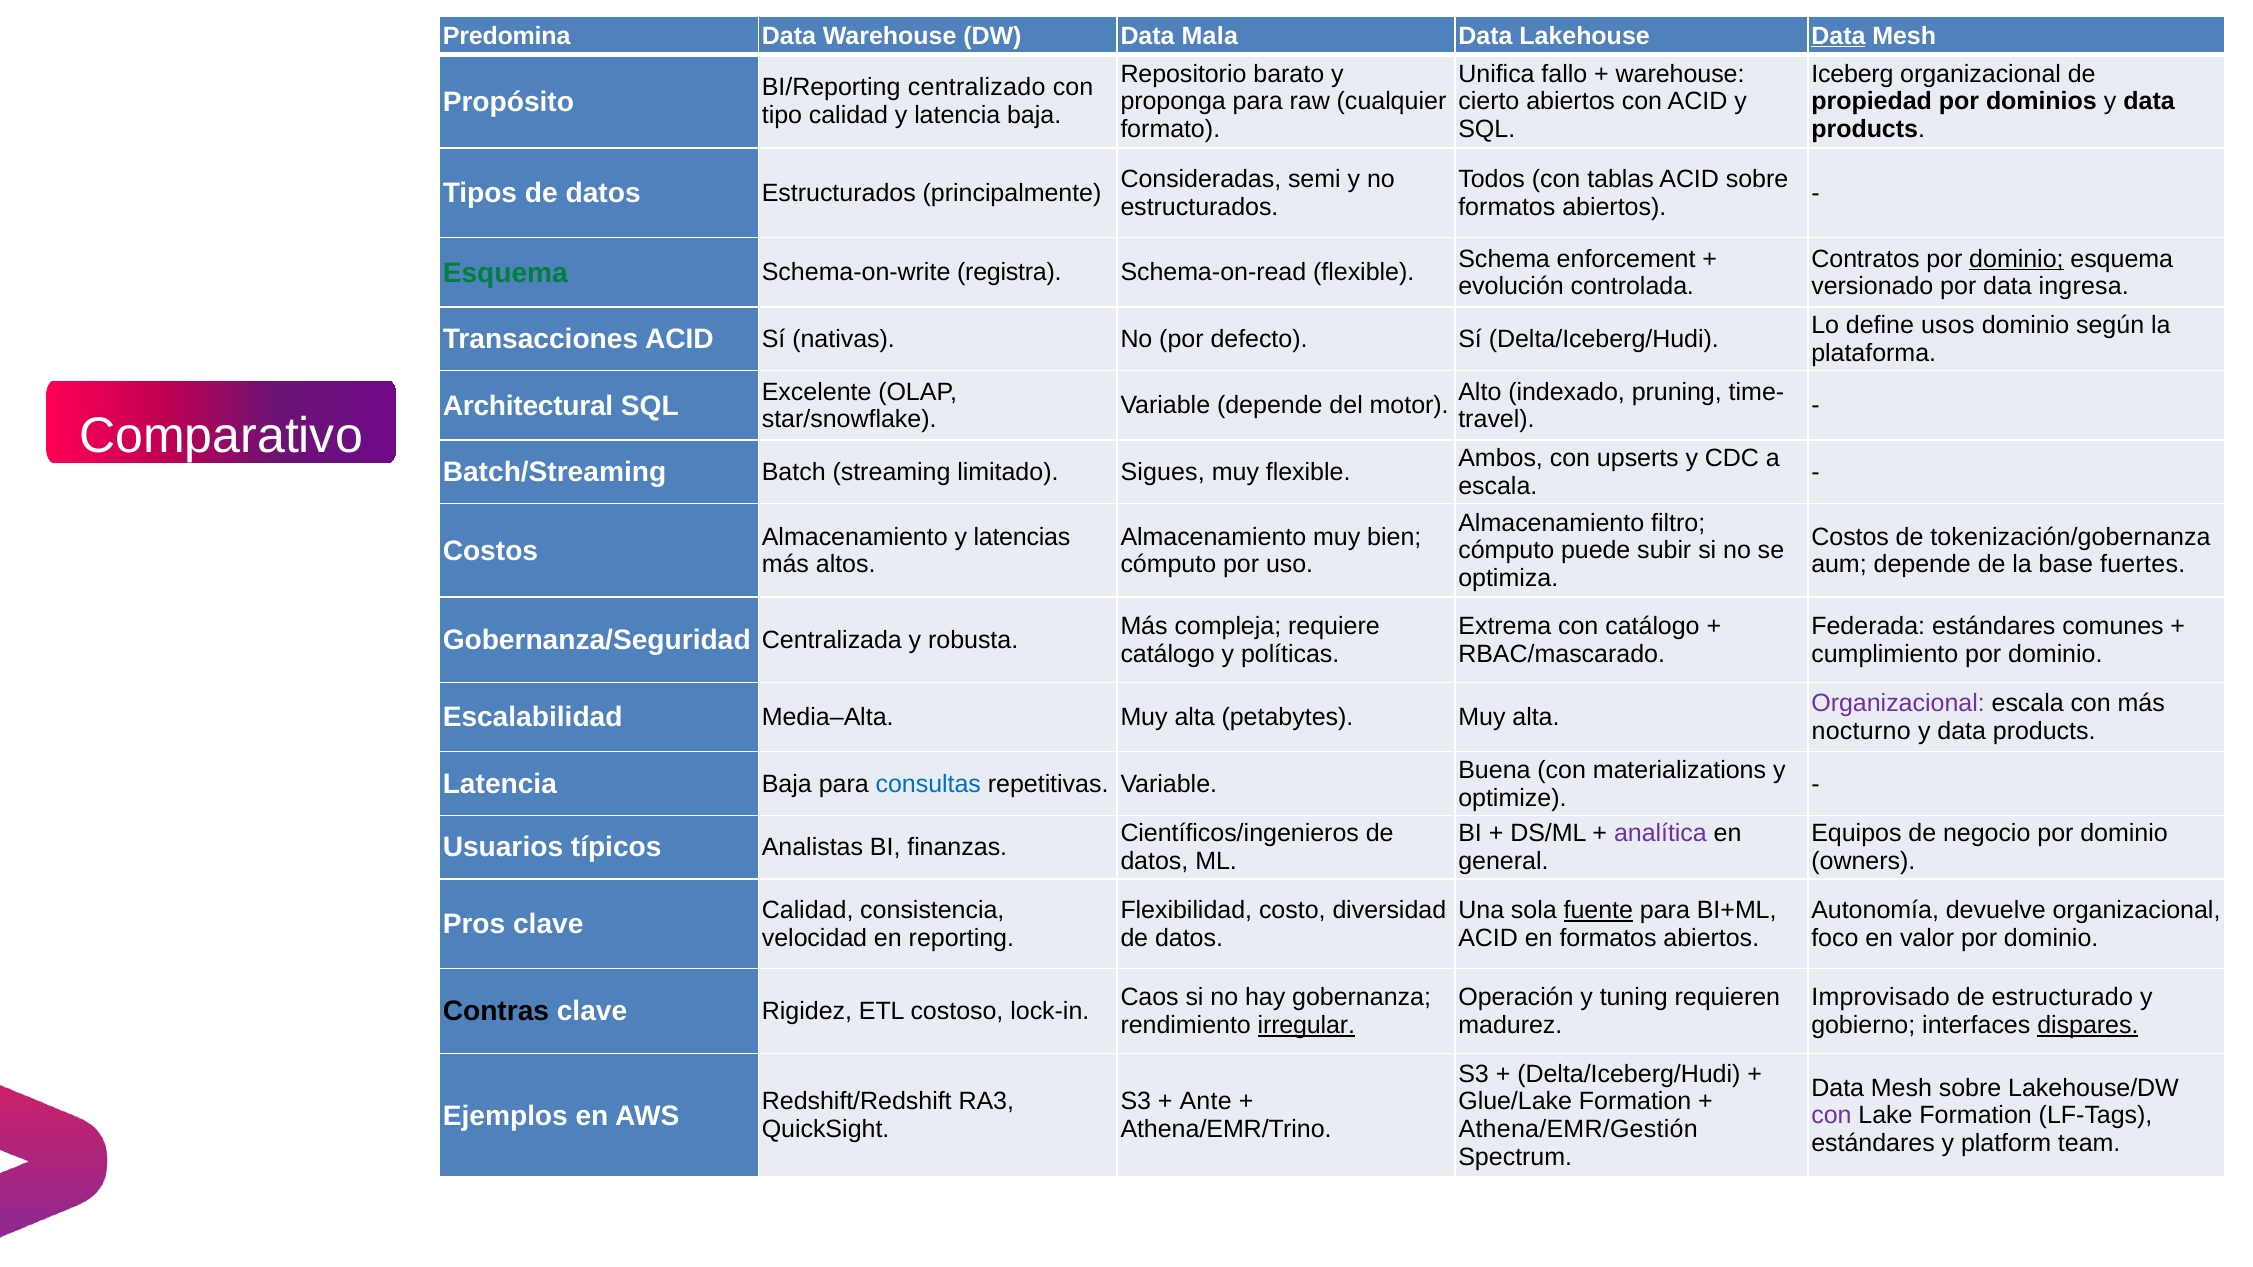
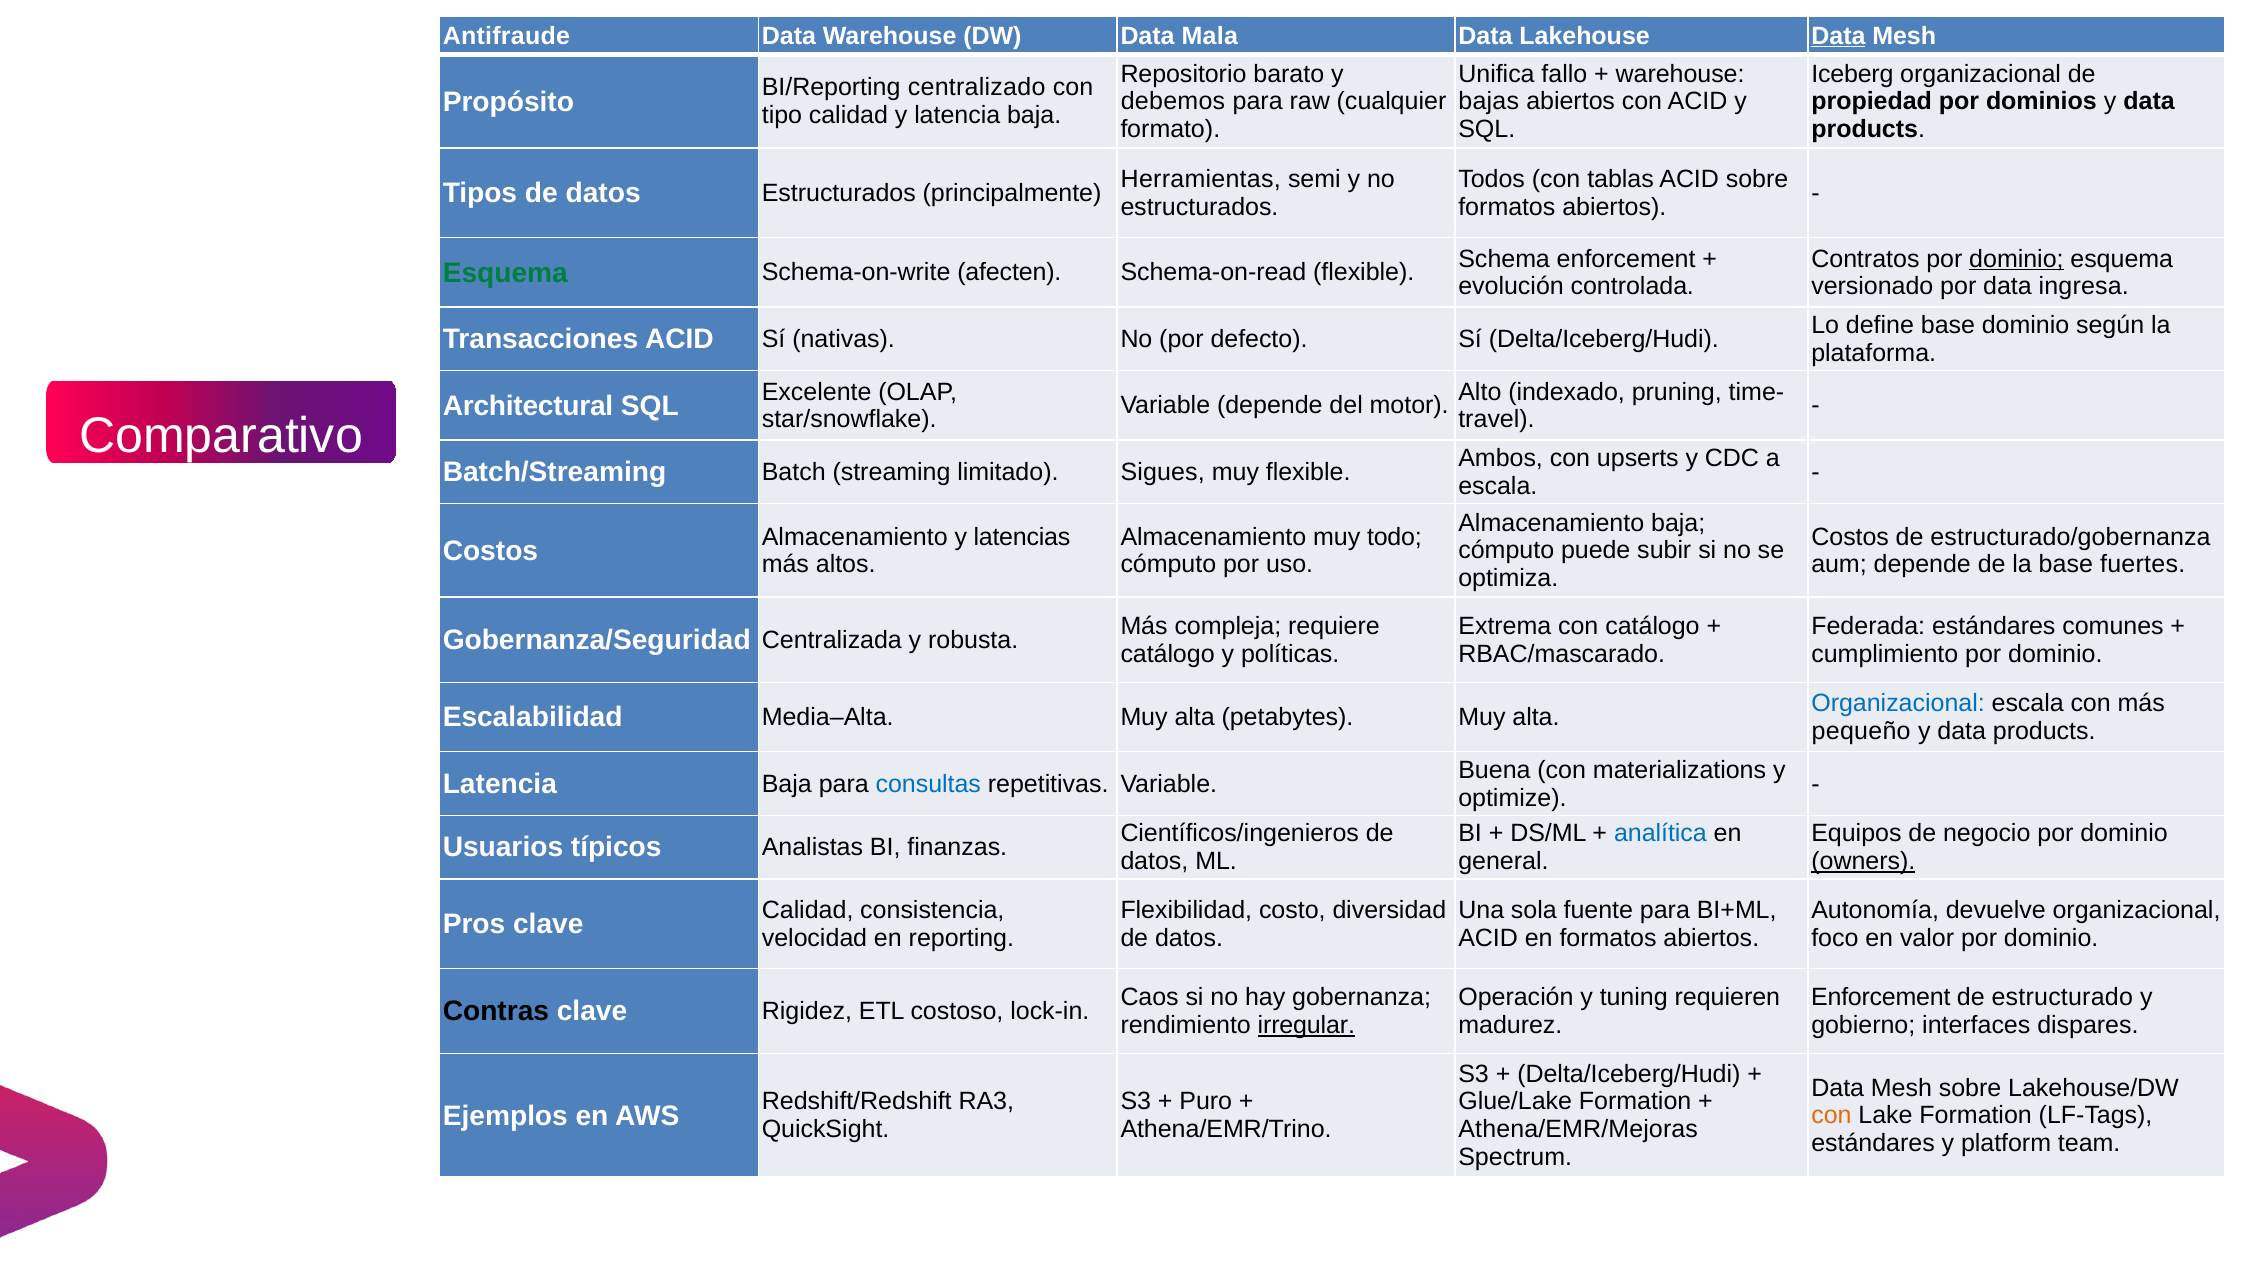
Predomina: Predomina -> Antifraude (506, 36)
proponga: proponga -> debemos (1173, 102)
cierto: cierto -> bajas (1489, 102)
Consideradas: Consideradas -> Herramientas (1201, 179)
registra: registra -> afecten (1009, 273)
define usos: usos -> base (1948, 325)
Almacenamiento filtro: filtro -> baja (1678, 523)
bien: bien -> todo (1394, 537)
tokenización/gobernanza: tokenización/gobernanza -> estructurado/gobernanza (2070, 537)
Organizacional colour: purple -> blue (1898, 704)
nocturno: nocturno -> pequeño (1861, 731)
analítica colour: purple -> blue (1660, 834)
owners underline: none -> present (1863, 862)
fuente underline: present -> none (1598, 910)
Improvisado: Improvisado -> Enforcement (1881, 998)
dispares underline: present -> none (2088, 1025)
Ante: Ante -> Puro (1206, 1102)
con colour: purple -> orange (1832, 1116)
Athena/EMR/Gestión: Athena/EMR/Gestión -> Athena/EMR/Mejoras (1578, 1130)
